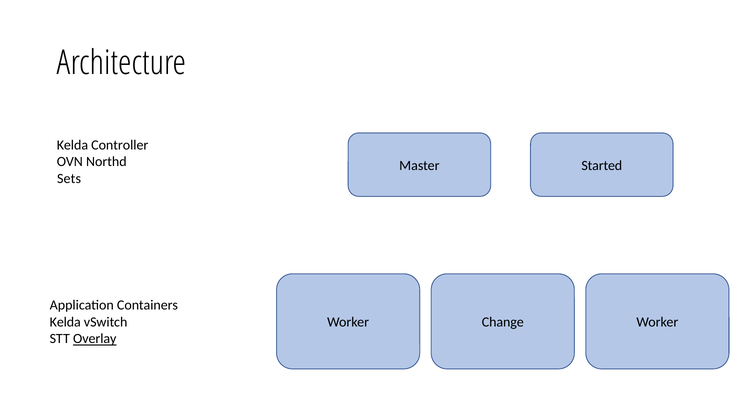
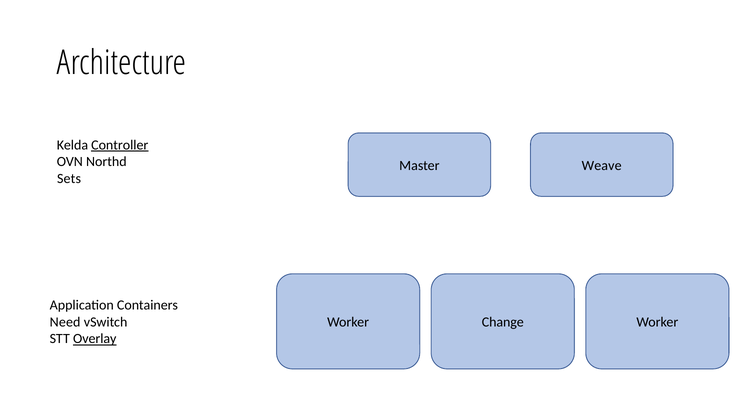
Controller underline: none -> present (120, 145)
Started: Started -> Weave (602, 166)
Kelda: Kelda -> Need (65, 322)
